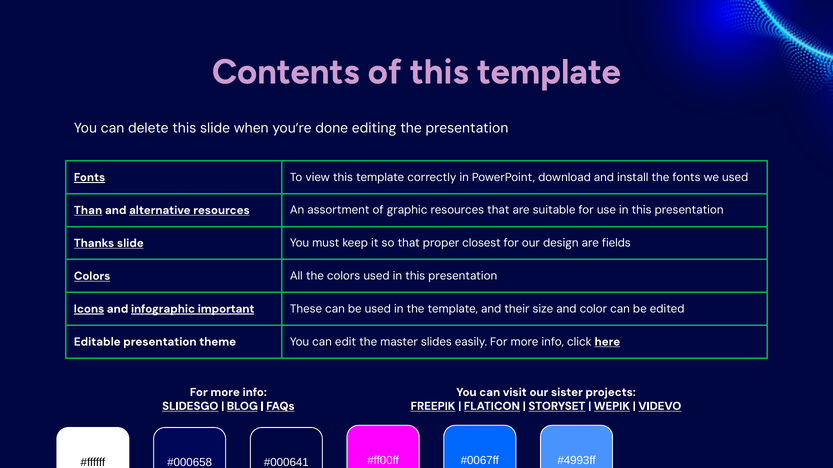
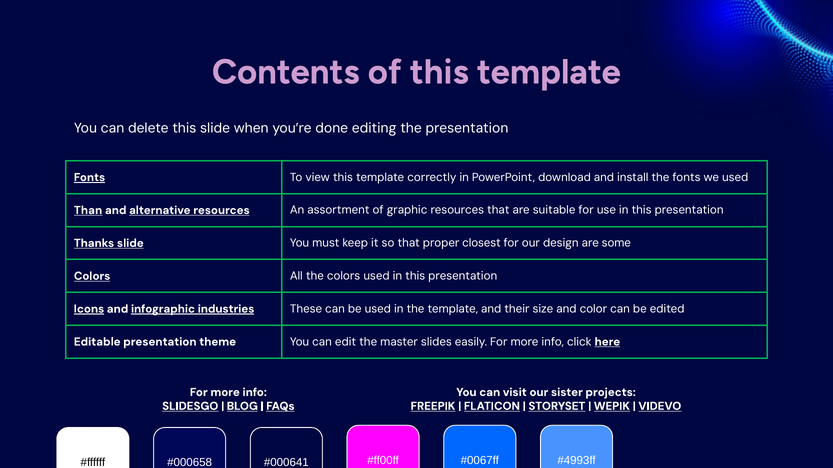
fields: fields -> some (616, 243)
important: important -> industries (226, 309)
